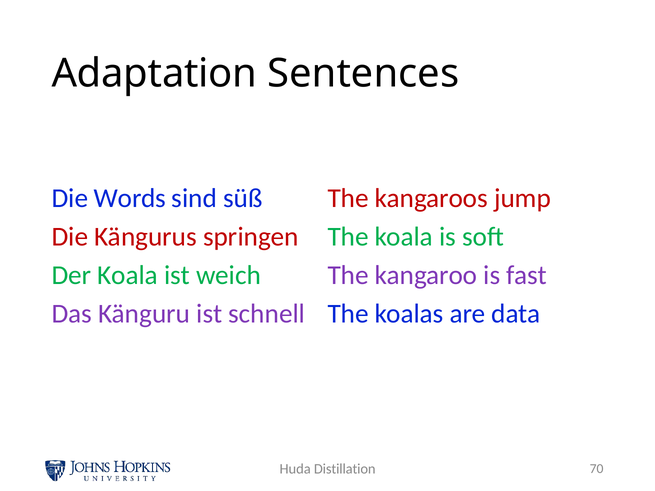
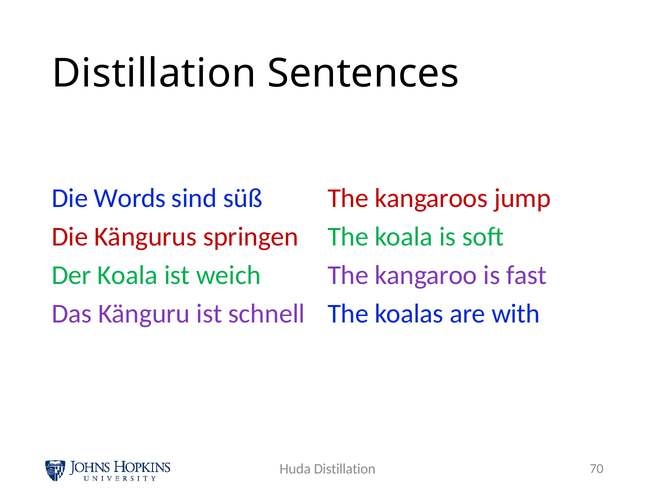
Adaptation: Adaptation -> Distillation (154, 73)
data: data -> with (516, 314)
